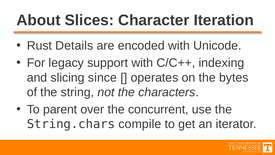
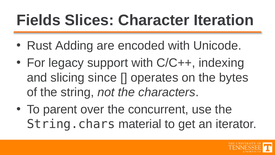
About: About -> Fields (39, 20)
Details: Details -> Adding (74, 46)
compile: compile -> material (140, 124)
